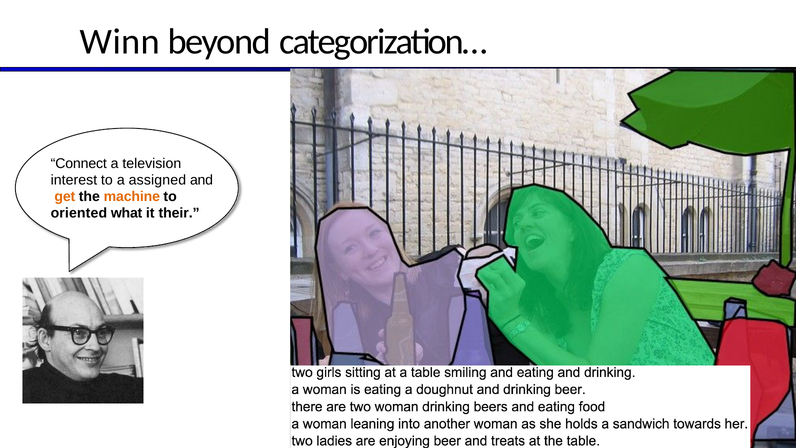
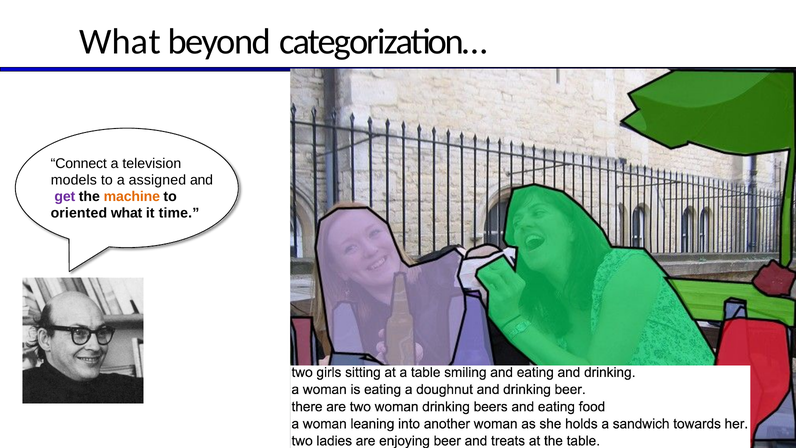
Winn: Winn -> What (120, 42)
interest: interest -> models (74, 180)
get colour: orange -> purple (65, 196)
their: their -> time (179, 213)
